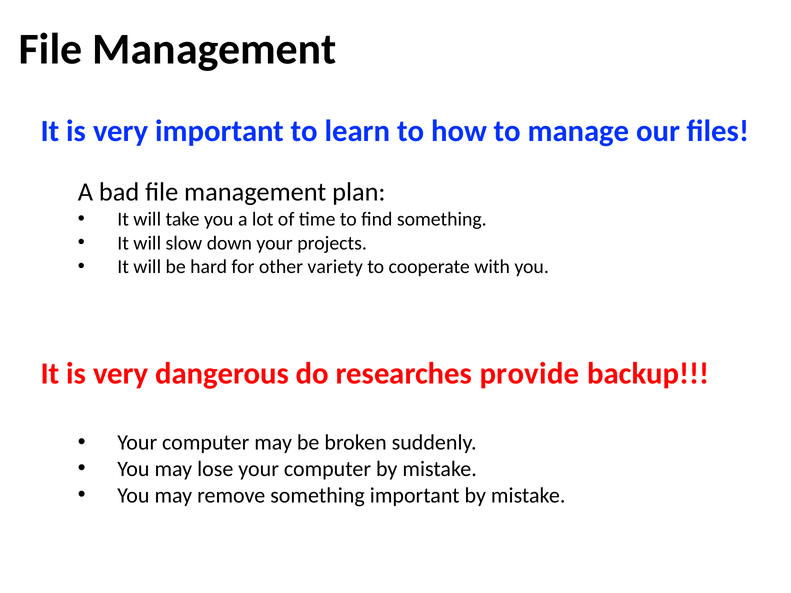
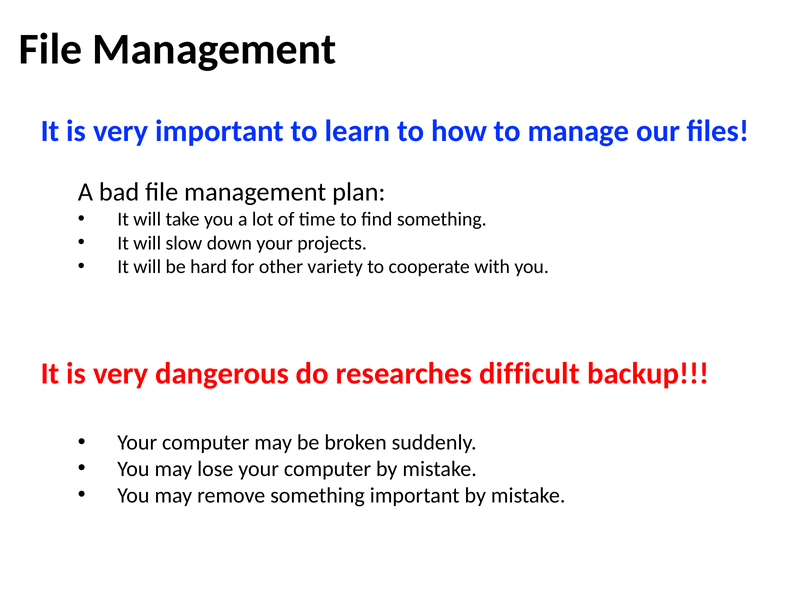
provide: provide -> difficult (529, 374)
